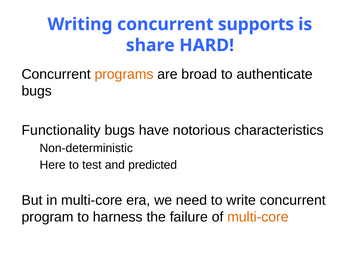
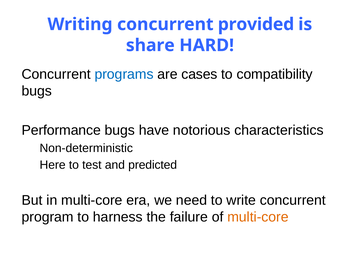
supports: supports -> provided (256, 24)
programs colour: orange -> blue (124, 74)
broad: broad -> cases (199, 74)
authenticate: authenticate -> compatibility (275, 74)
Functionality: Functionality -> Performance (61, 130)
